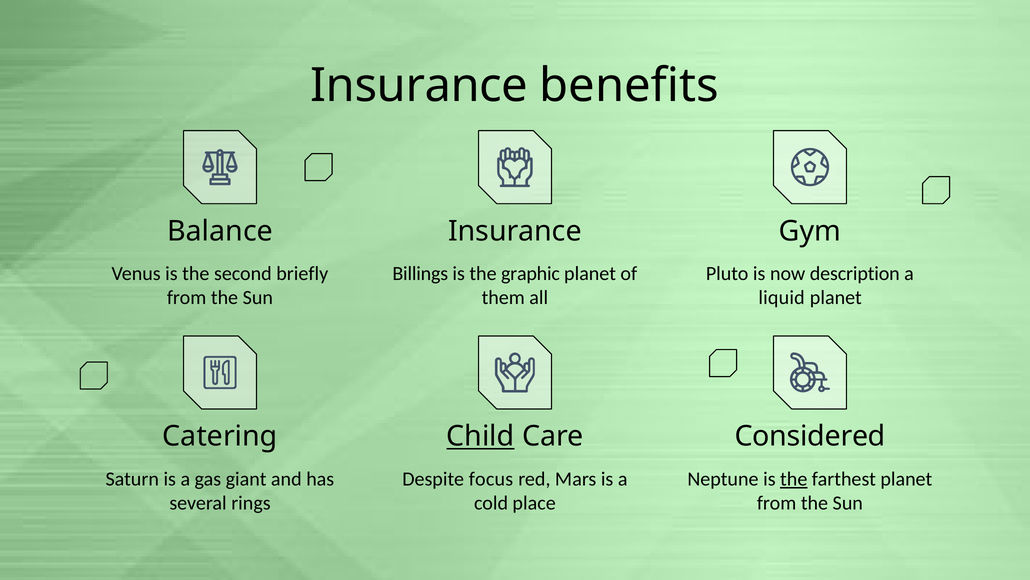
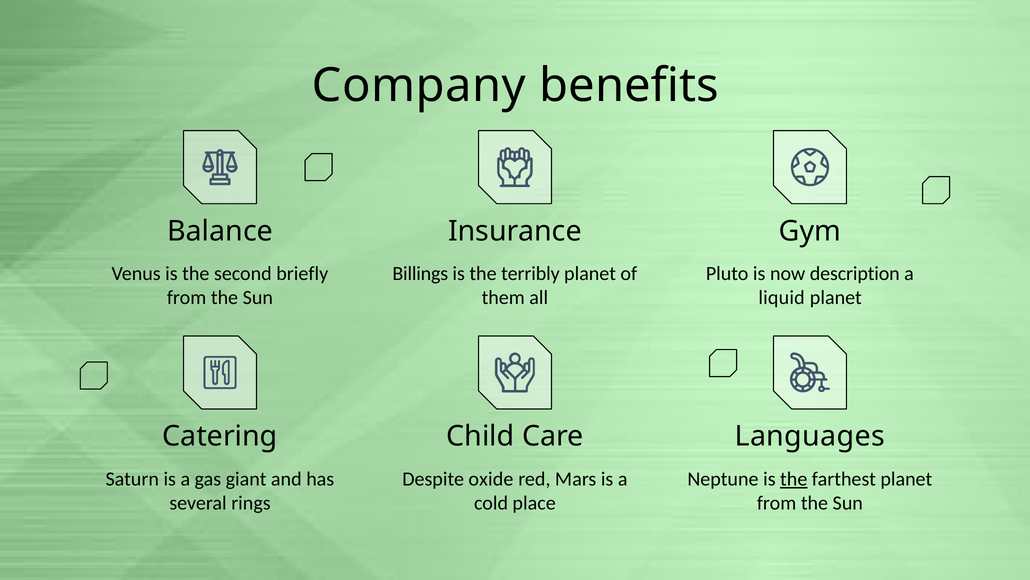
Insurance: Insurance -> Company (419, 86)
graphic: graphic -> terribly (530, 273)
Child underline: present -> none (480, 436)
Considered: Considered -> Languages (810, 436)
focus: focus -> oxide (491, 479)
